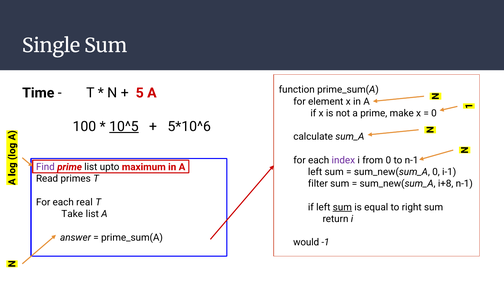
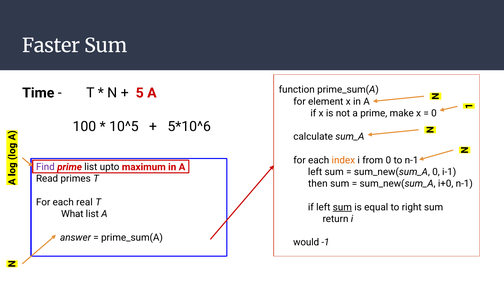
Single: Single -> Faster (51, 46)
10^5 underline: present -> none (124, 127)
index colour: purple -> orange (343, 161)
filter: filter -> then (318, 184)
i+8: i+8 -> i+0 (446, 184)
Take: Take -> What (72, 214)
